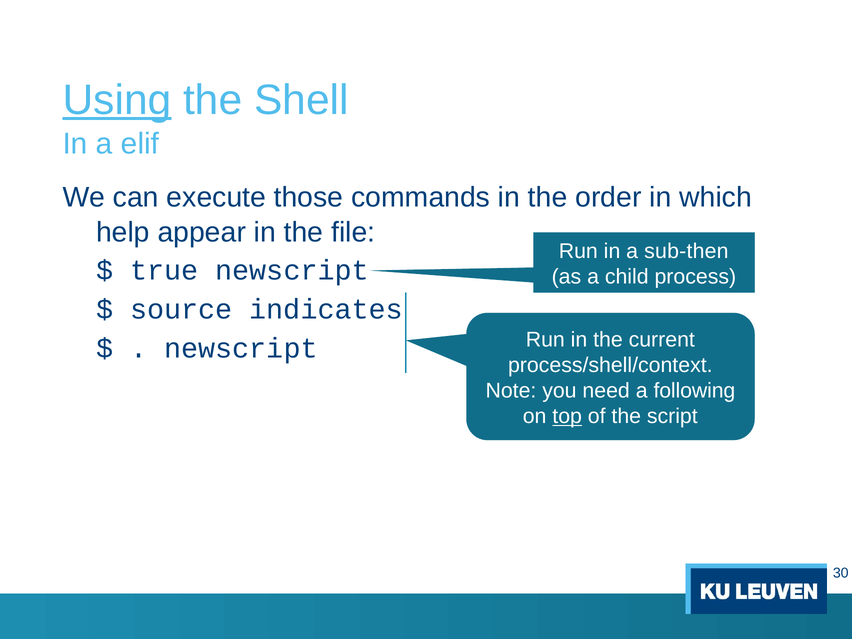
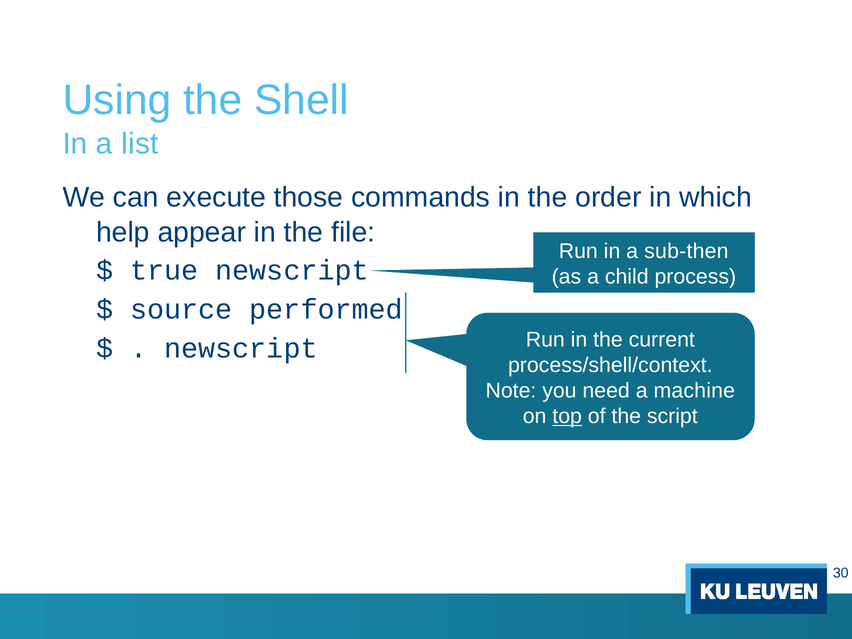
Using underline: present -> none (117, 100)
elif: elif -> list (140, 144)
indicates: indicates -> performed (326, 309)
following: following -> machine (694, 391)
